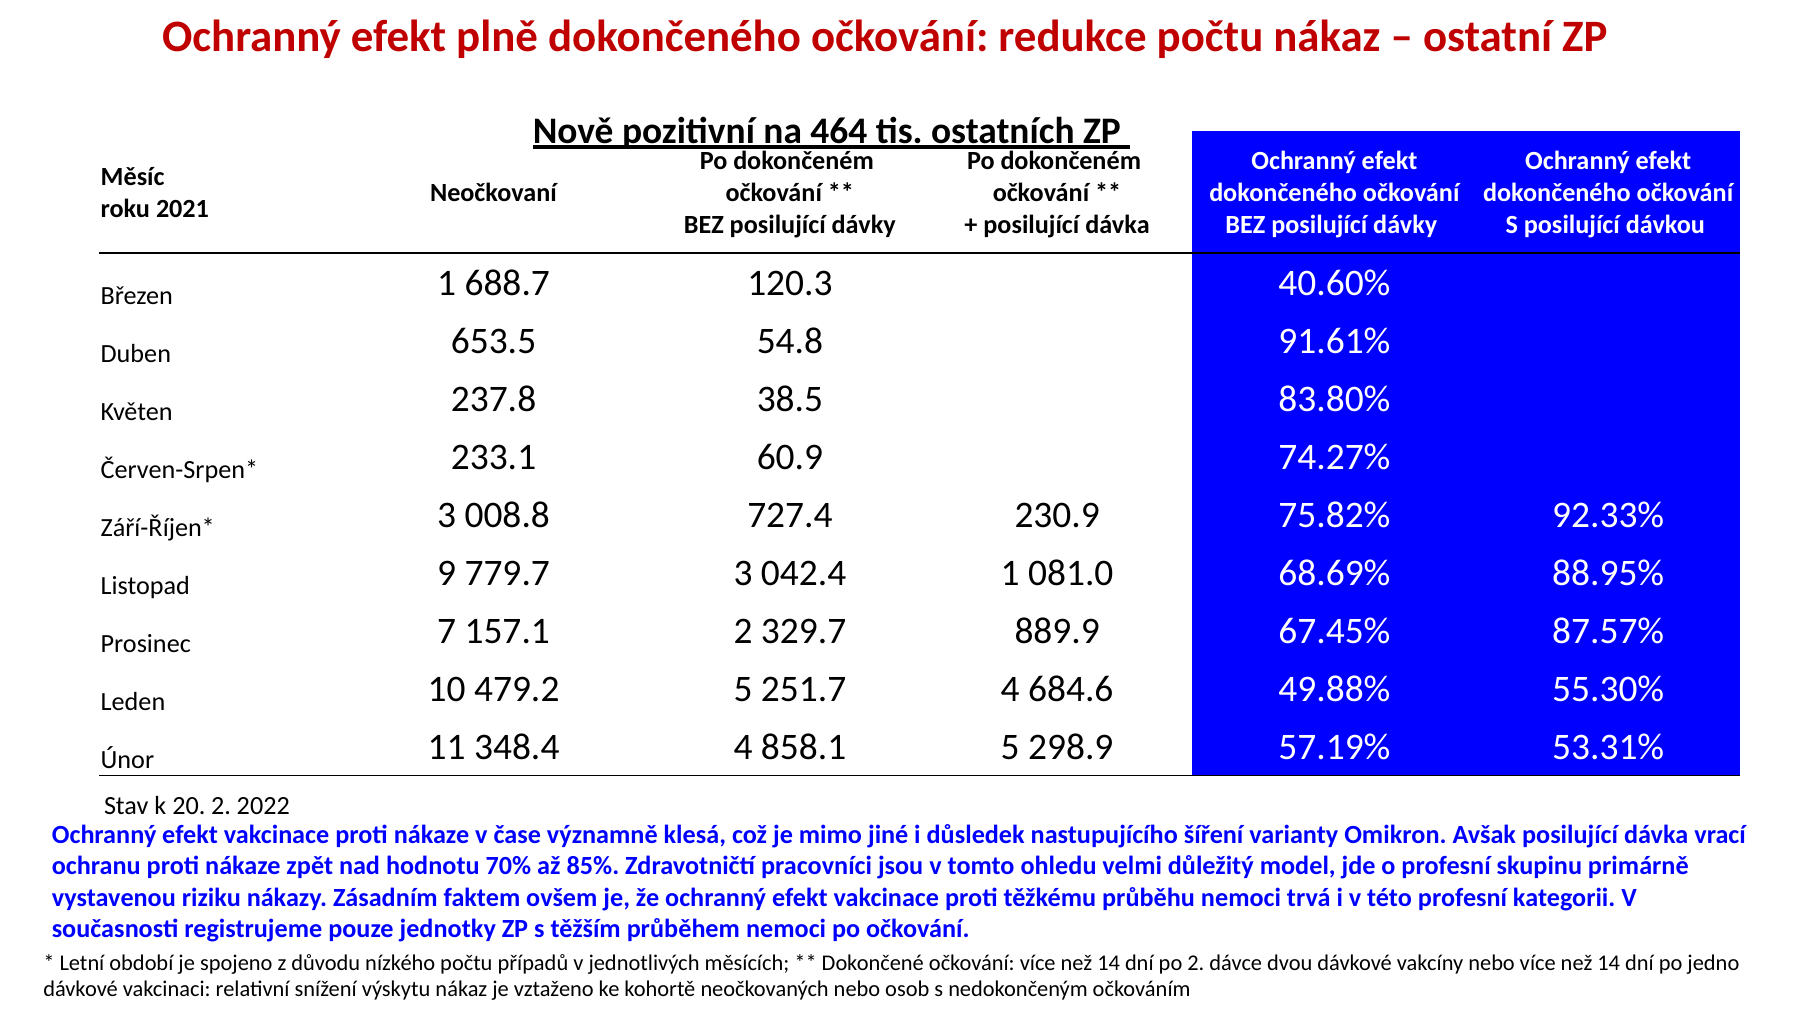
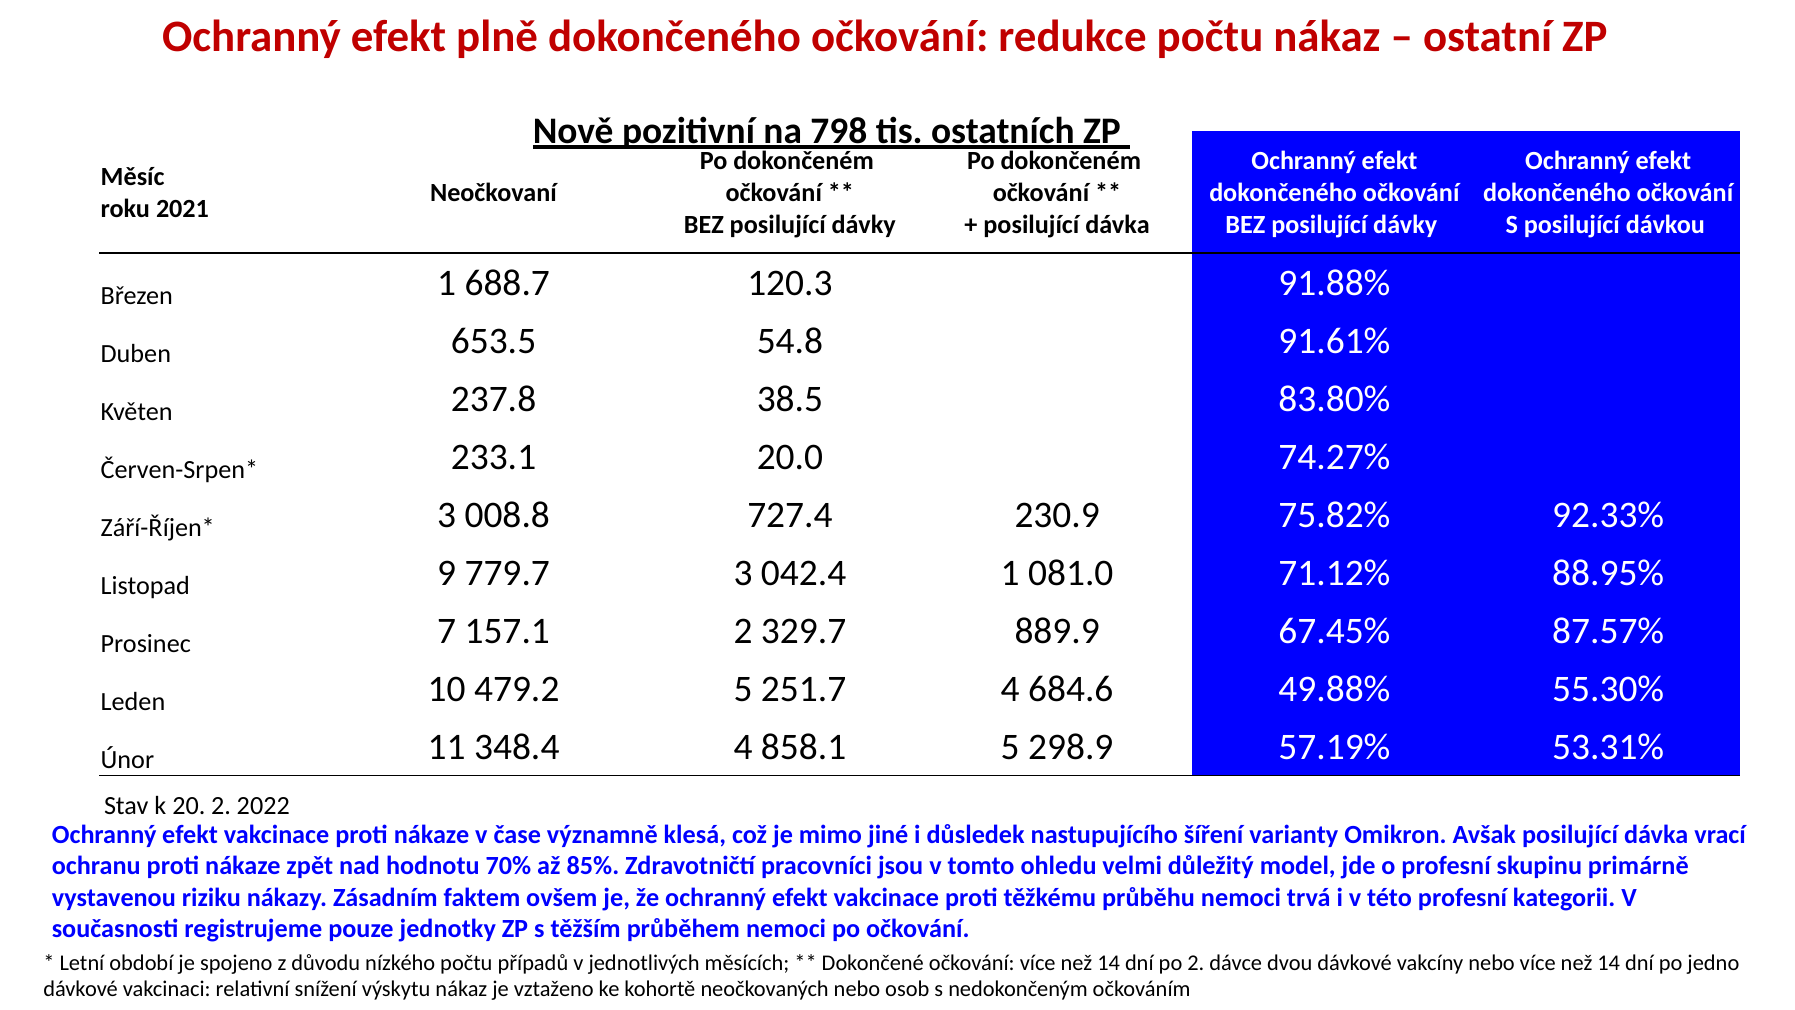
464: 464 -> 798 (839, 131)
40.60%: 40.60% -> 91.88% (1334, 283)
60.9: 60.9 -> 20.0 (790, 457)
68.69%: 68.69% -> 71.12% (1334, 573)
